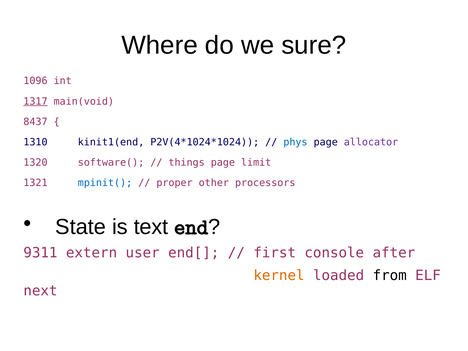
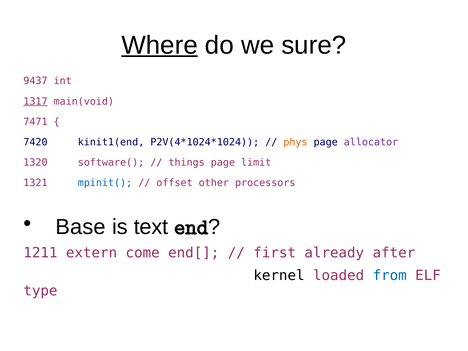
Where underline: none -> present (160, 45)
1096: 1096 -> 9437 (35, 81)
8437: 8437 -> 7471 (35, 122)
1310: 1310 -> 7420 (35, 142)
phys colour: blue -> orange (295, 142)
proper: proper -> offset (175, 183)
State: State -> Base (81, 227)
9311: 9311 -> 1211 (40, 253)
user: user -> come (143, 253)
console: console -> already (334, 253)
kernel colour: orange -> black (279, 276)
from colour: black -> blue (390, 276)
next: next -> type (40, 291)
